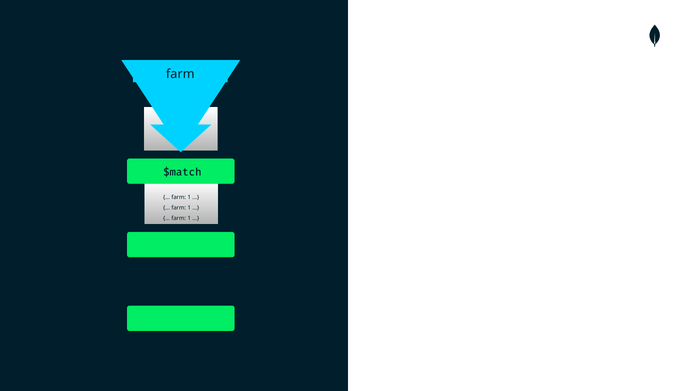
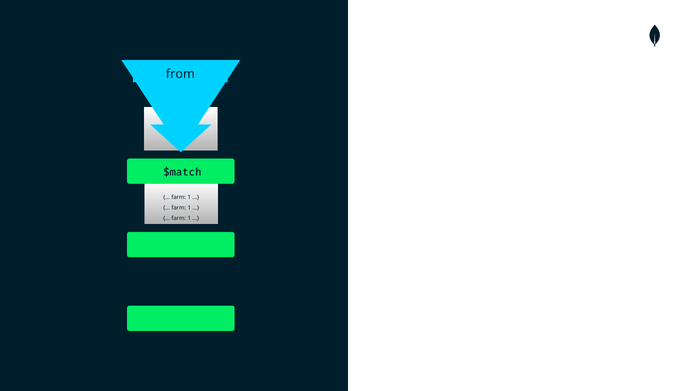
farm: farm -> from (180, 74)
